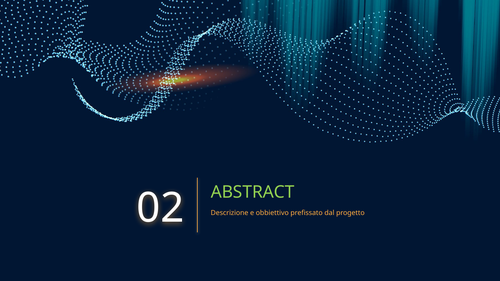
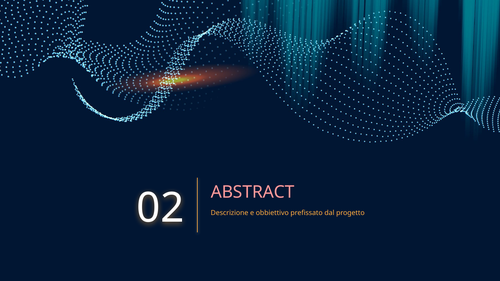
ABSTRACT colour: light green -> pink (253, 192)
